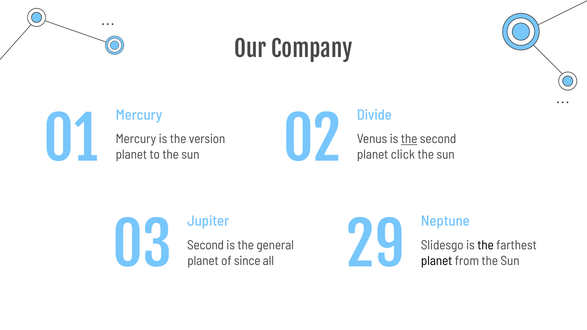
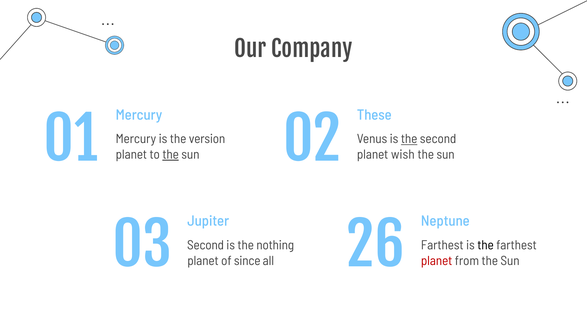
Divide: Divide -> These (374, 115)
the underline: none -> present (171, 155)
click: click -> wish (403, 155)
29: 29 -> 26 (375, 247)
general: general -> nothing (275, 245)
Slidesgo: Slidesgo -> Farthest (442, 245)
planet colour: black -> red (437, 261)
